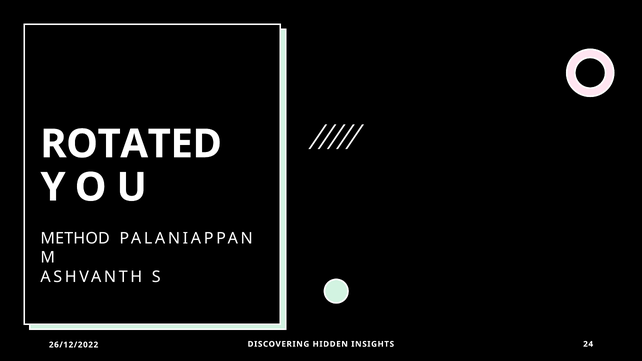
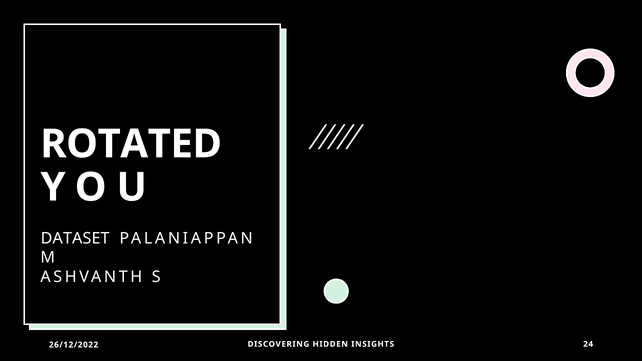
METHOD: METHOD -> DATASET (75, 238)
